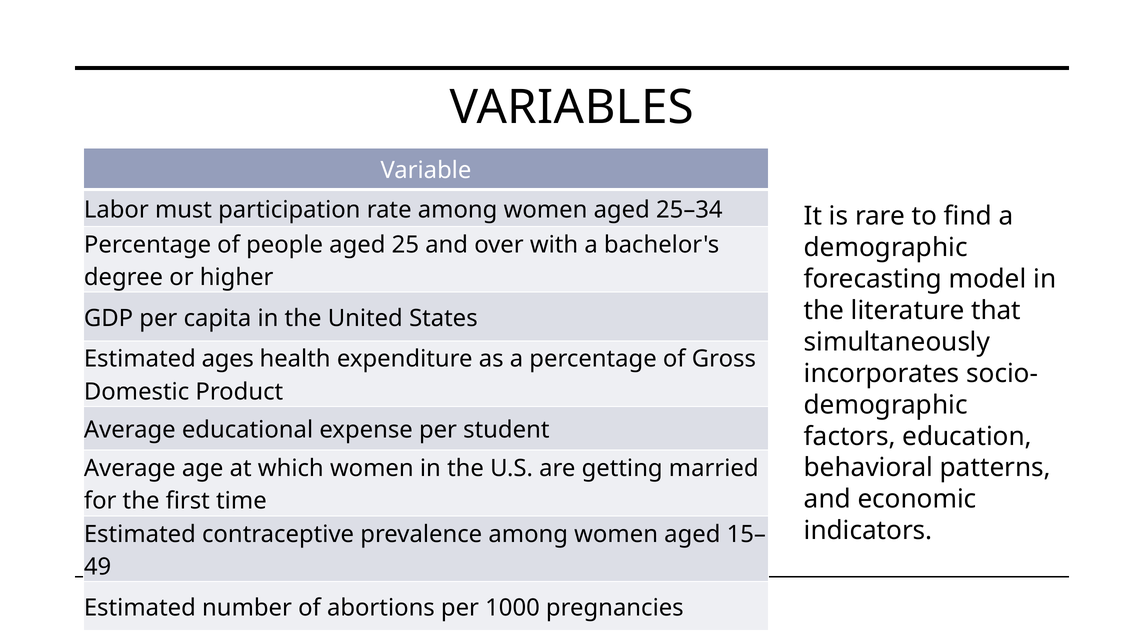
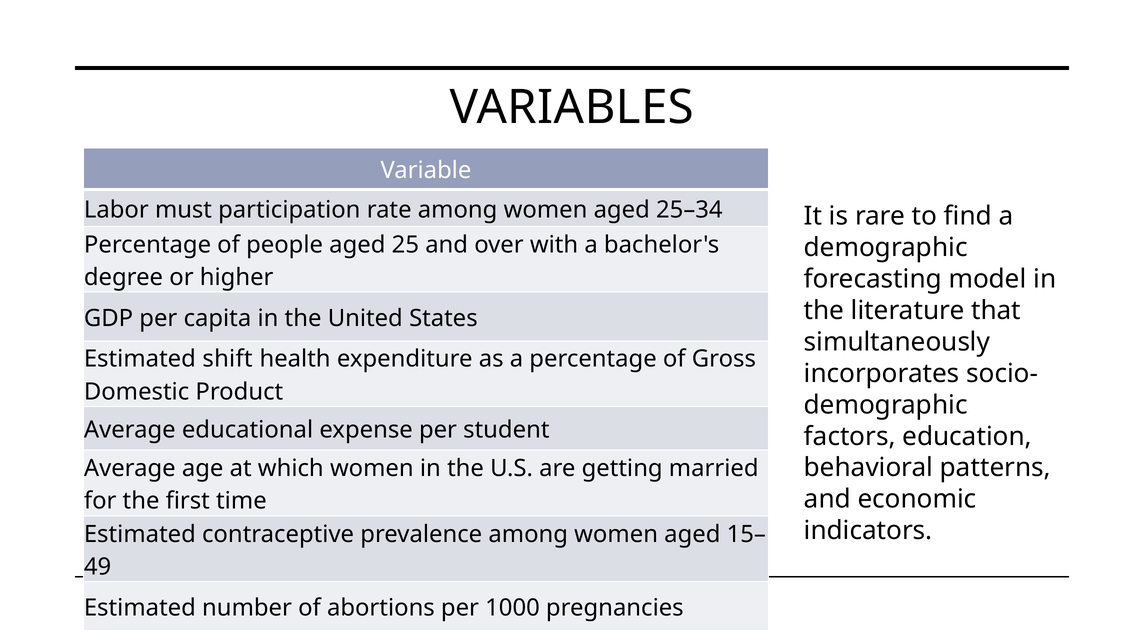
ages: ages -> shift (228, 359)
